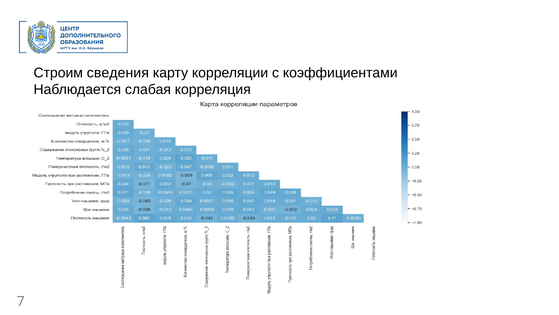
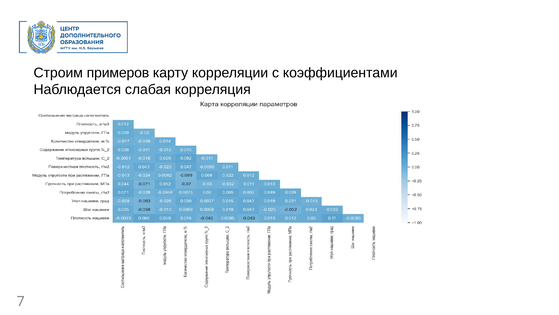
сведения: сведения -> примеров (118, 73)
